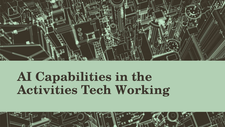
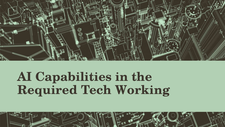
Activities: Activities -> Required (47, 90)
